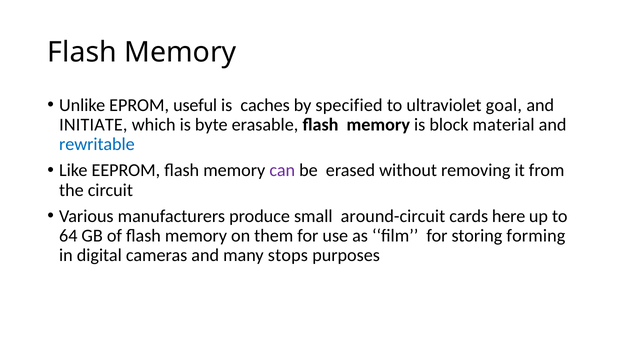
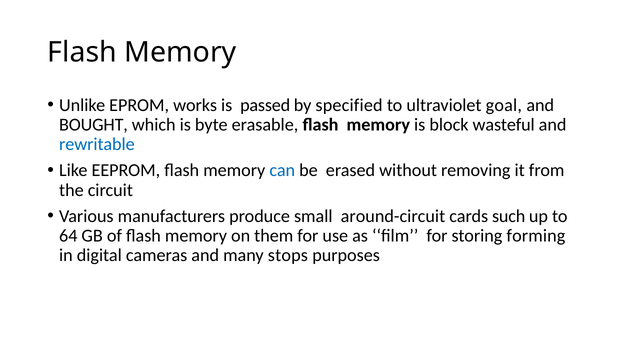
useful: useful -> works (195, 105)
caches: caches -> passed (265, 105)
INITIATE: INITIATE -> BOUGHT (93, 125)
material: material -> wasteful (504, 125)
can colour: purple -> blue (282, 170)
here: here -> such (509, 216)
